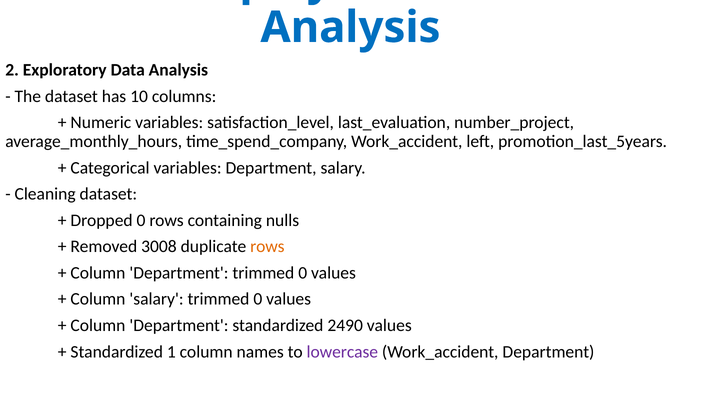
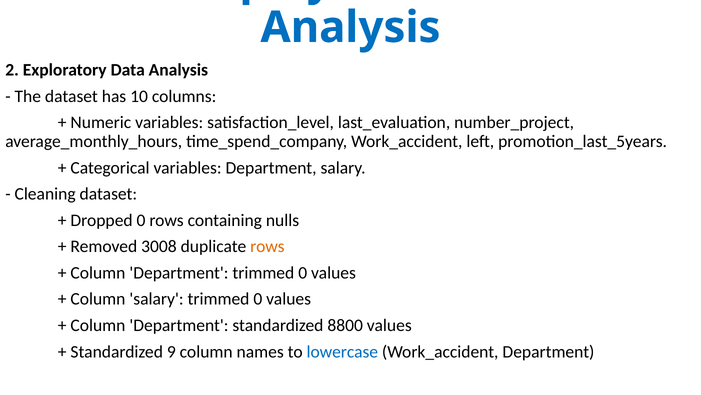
2490: 2490 -> 8800 (345, 325)
1: 1 -> 9 (171, 351)
lowercase colour: purple -> blue (342, 351)
